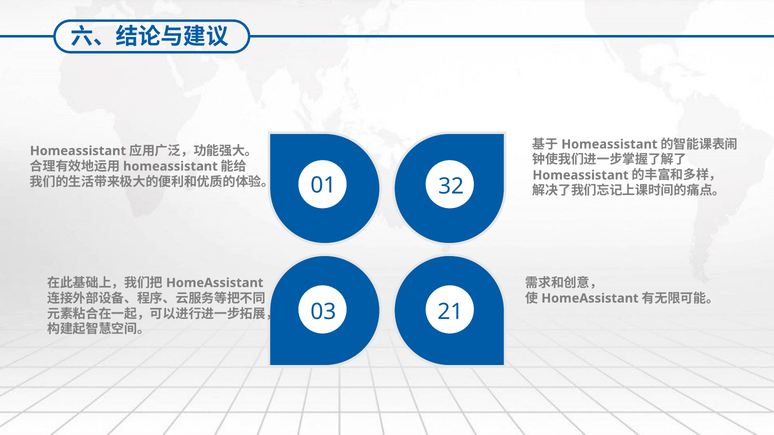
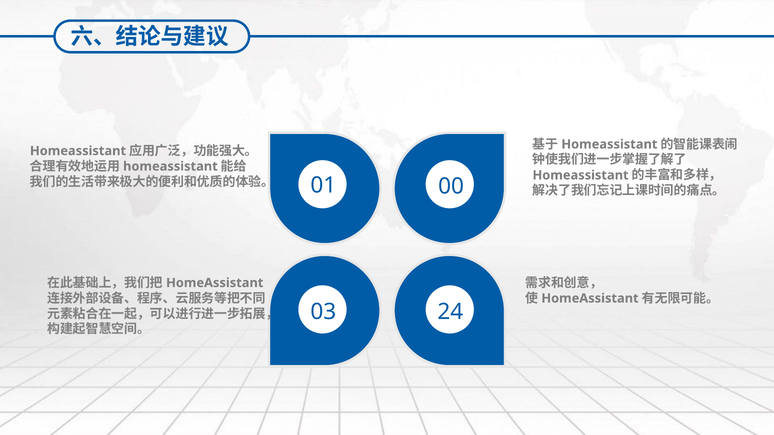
32: 32 -> 00 (451, 187)
21: 21 -> 24 (450, 312)
